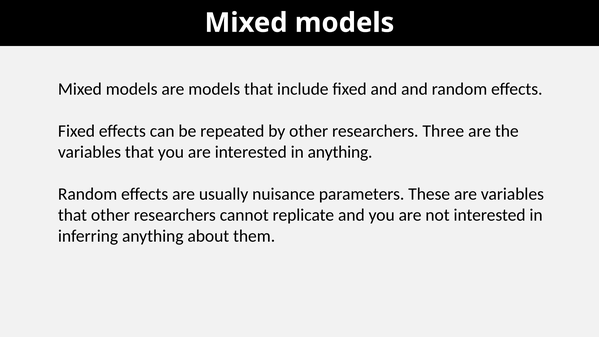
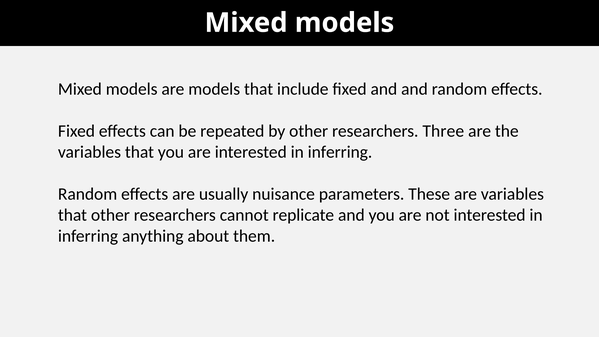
are interested in anything: anything -> inferring (340, 152)
